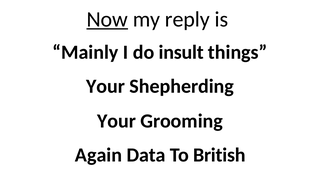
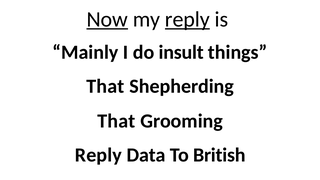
reply underline: none -> present (187, 19)
Your: Your -> That (105, 86)
Your: Your -> That (116, 121)
Again: Again -> Reply (98, 155)
